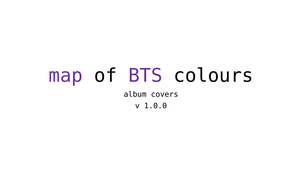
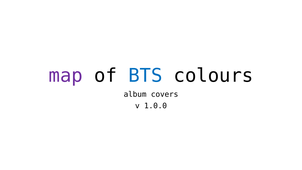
BTS colour: purple -> blue (145, 75)
